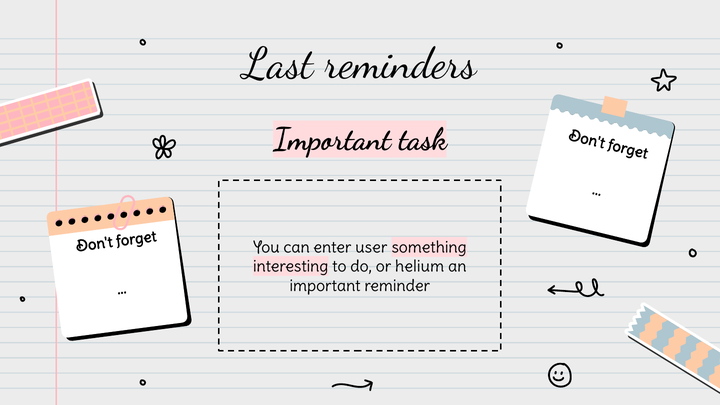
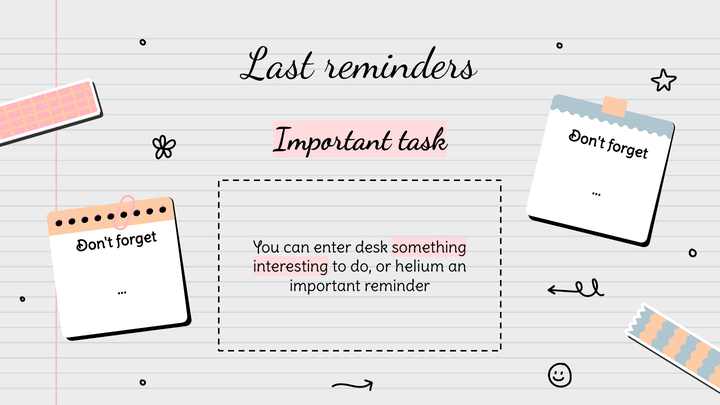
user: user -> desk (372, 247)
